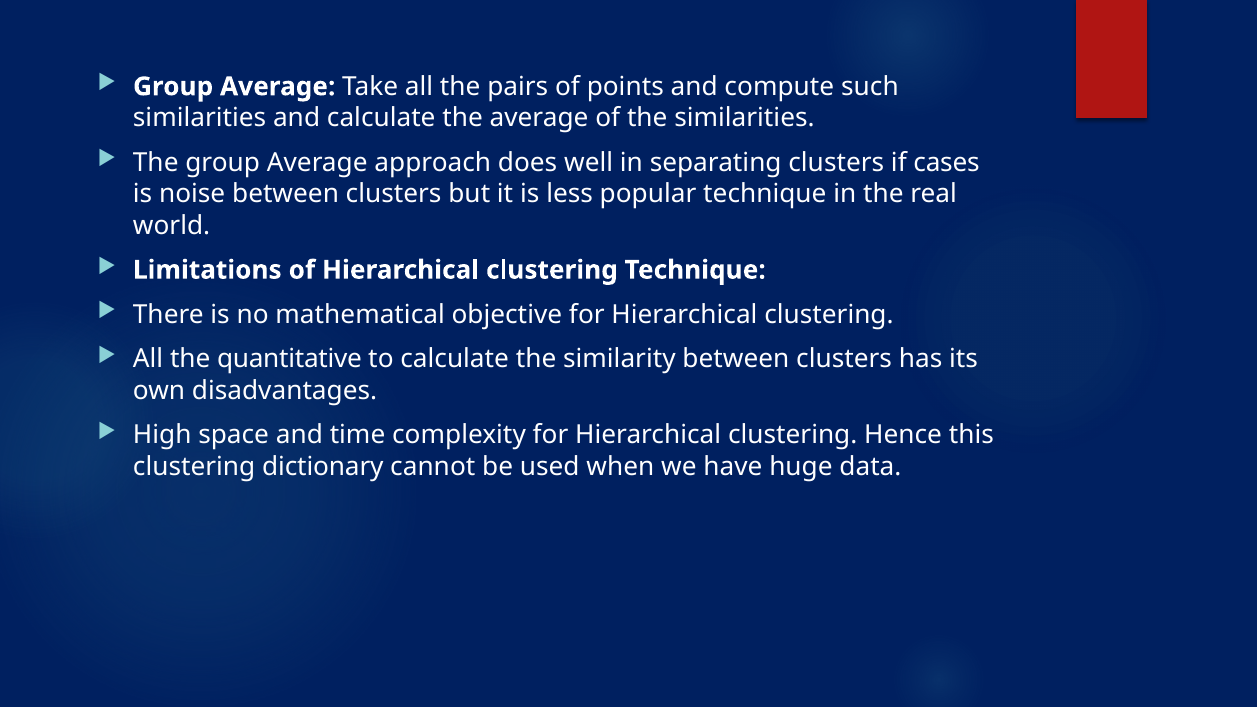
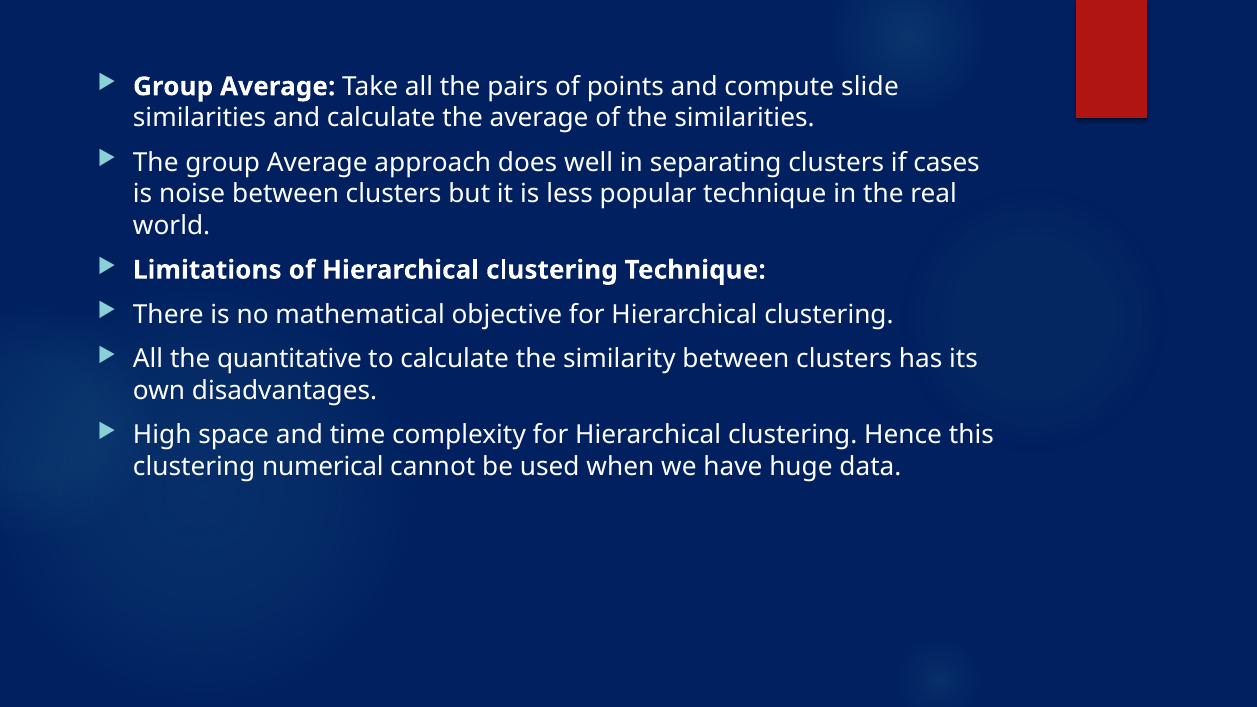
such: such -> slide (870, 87)
dictionary: dictionary -> numerical (323, 467)
